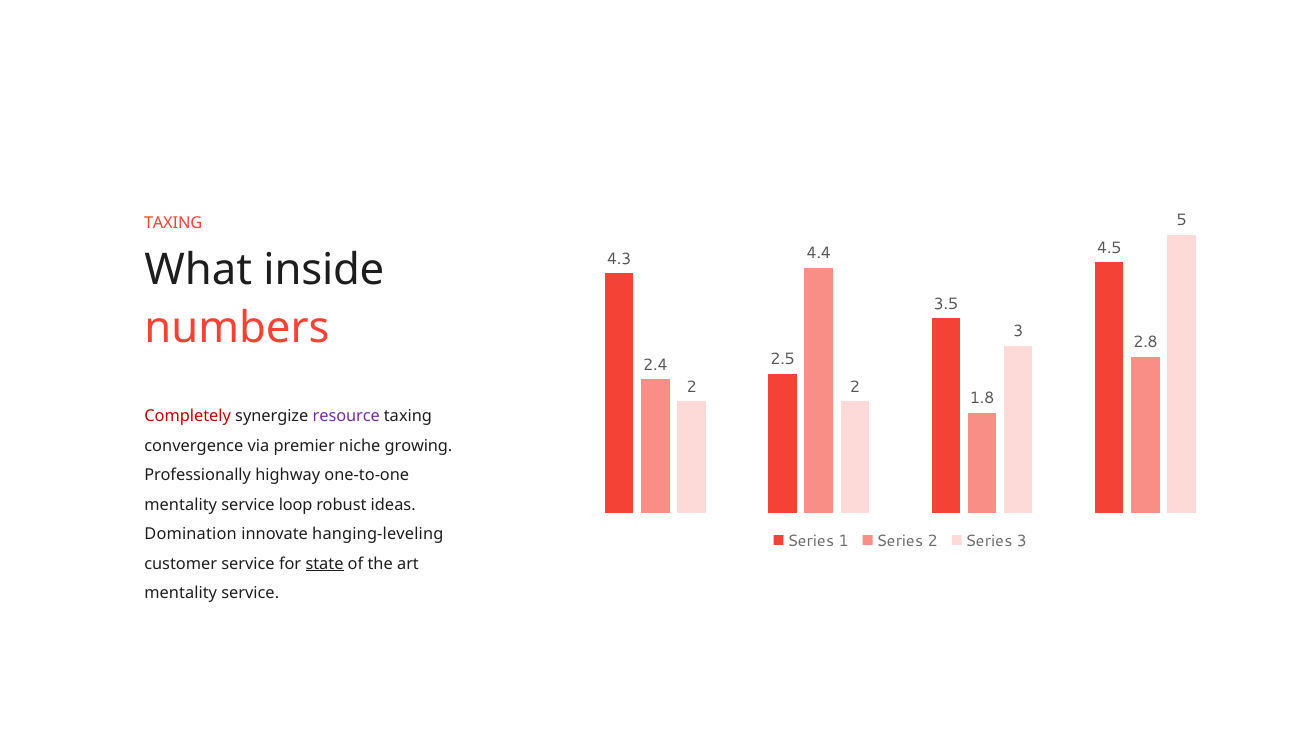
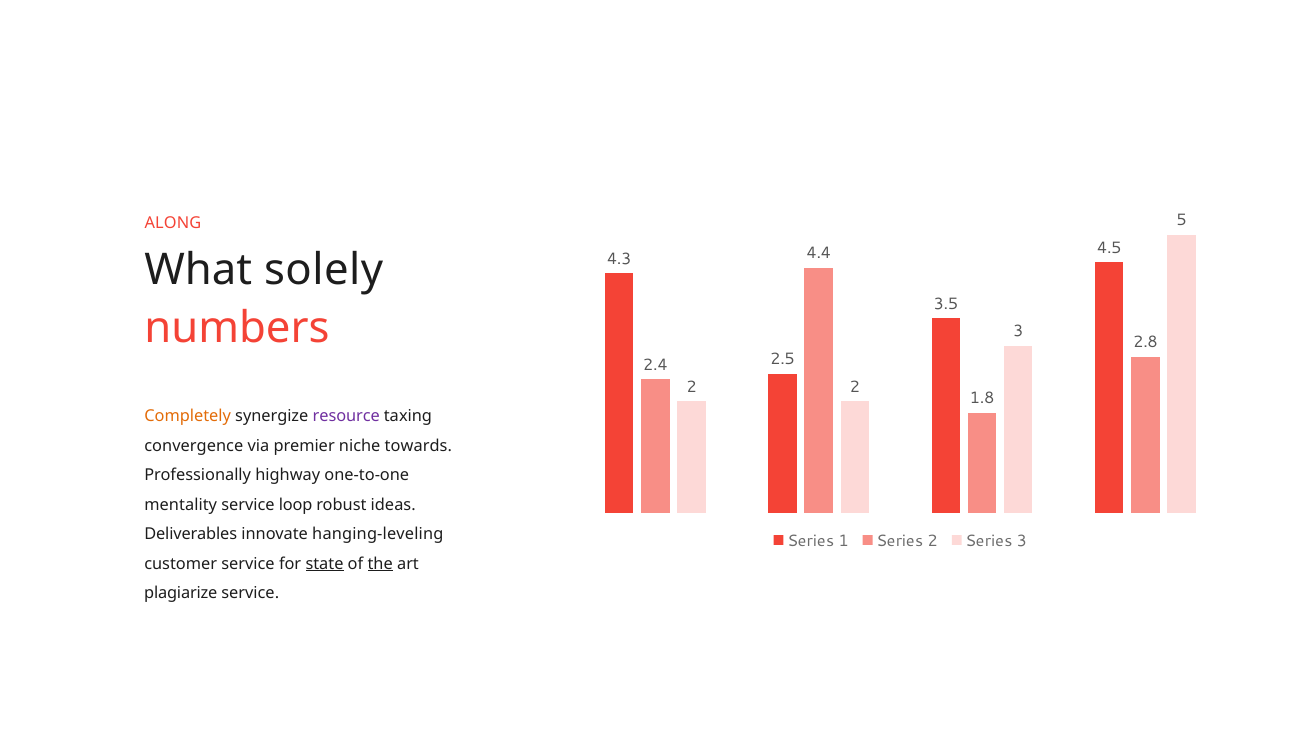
TAXING: TAXING -> ALONG (173, 223)
inside: inside -> solely (324, 270)
Completely colour: red -> orange (188, 416)
growing: growing -> towards (418, 446)
Domination: Domination -> Deliverables (191, 534)
the underline: none -> present (380, 564)
mentality: mentality -> plagiarize (181, 593)
